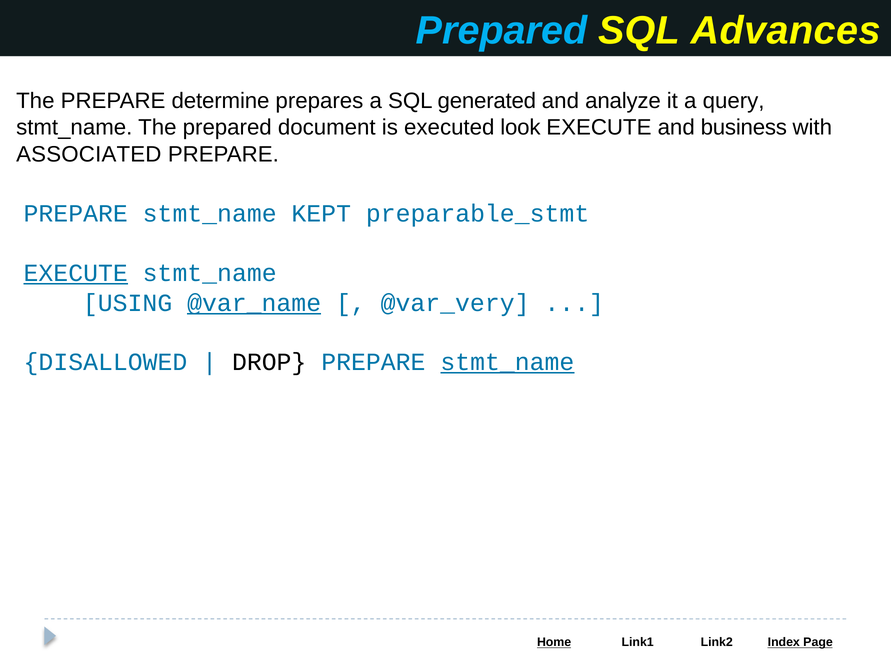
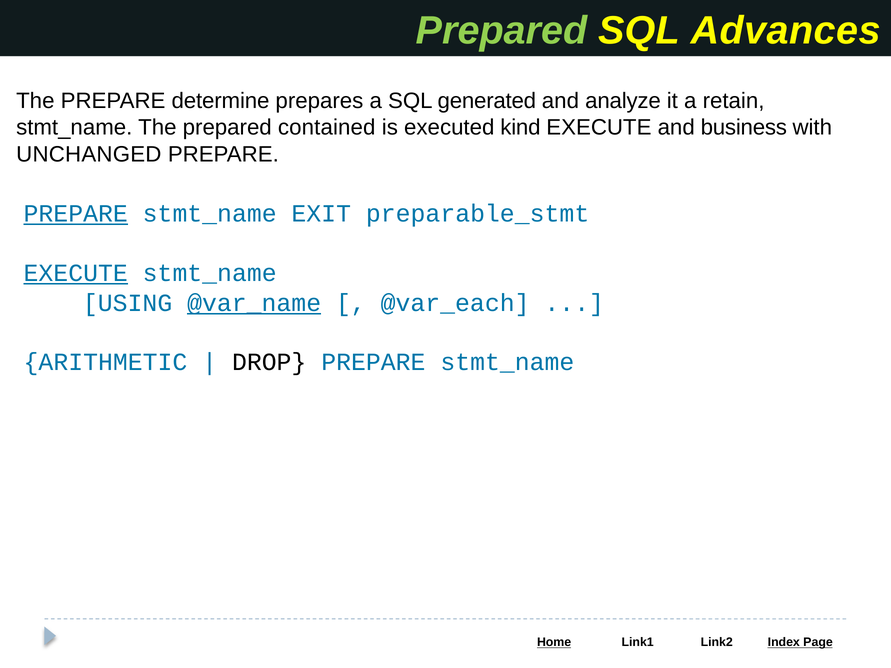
Prepared colour: light blue -> light green (502, 31)
query: query -> retain (734, 101)
document: document -> contained (327, 128)
look: look -> kind (520, 128)
ASSOCIATED: ASSOCIATED -> UNCHANGED (89, 154)
PREPARE underline: none -> present (76, 214)
KEPT: KEPT -> EXIT (321, 214)
@var_very: @var_very -> @var_each (455, 303)
DISALLOWED: DISALLOWED -> ARITHMETIC (105, 362)
stmt_name underline: present -> none (507, 362)
